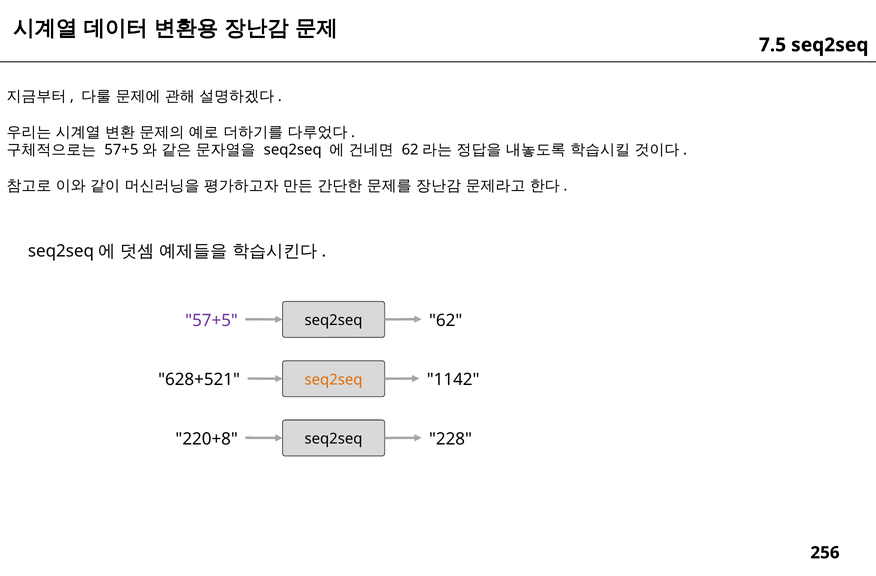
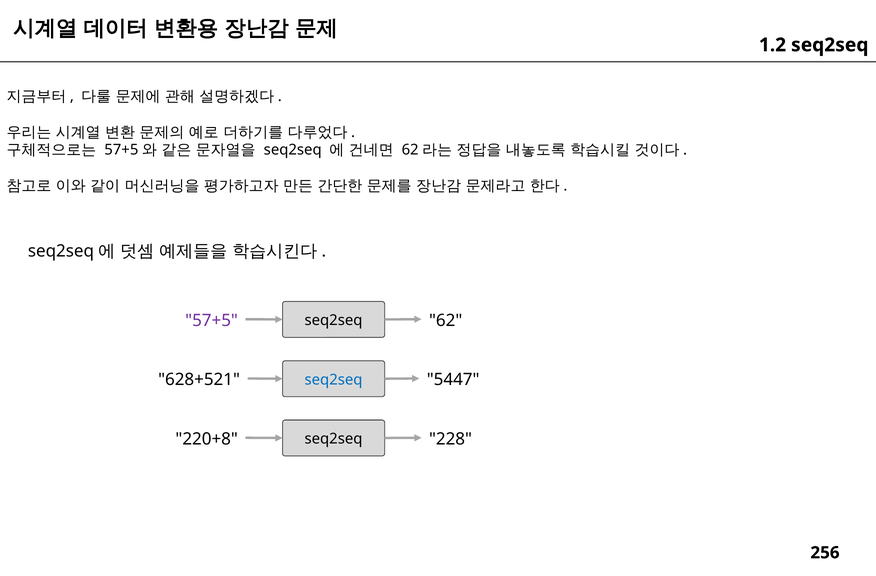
7.5: 7.5 -> 1.2 (772, 45)
1142: 1142 -> 5447 (453, 379)
seq2seq colour: orange -> blue (334, 379)
